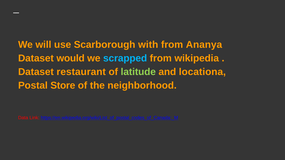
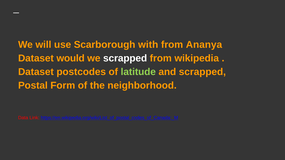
scrapped colour: light blue -> white (125, 58)
restaurant: restaurant -> postcodes (81, 72)
and locationa: locationa -> scrapped (202, 72)
Store: Store -> Form (63, 86)
